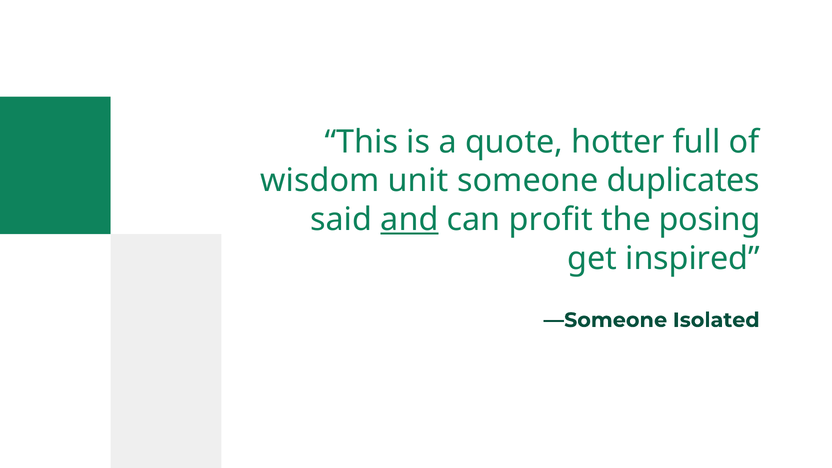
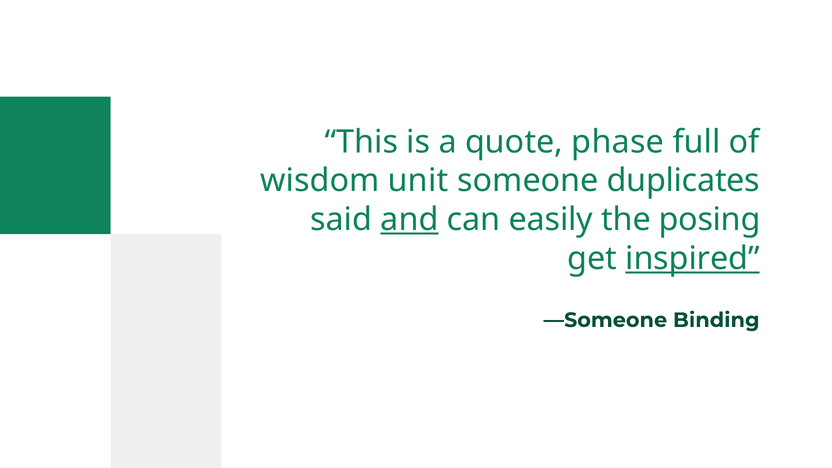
hotter: hotter -> phase (618, 142)
profit: profit -> easily (551, 220)
inspired underline: none -> present (693, 258)
Isolated: Isolated -> Binding (716, 320)
